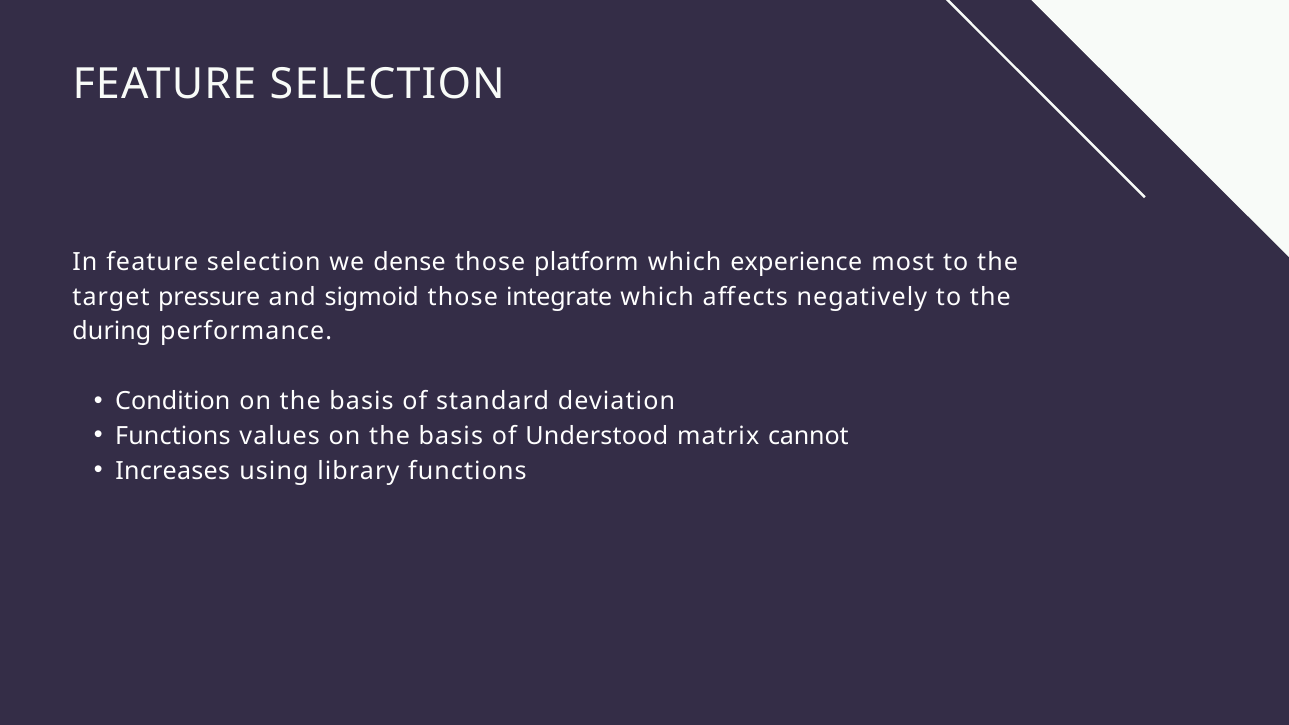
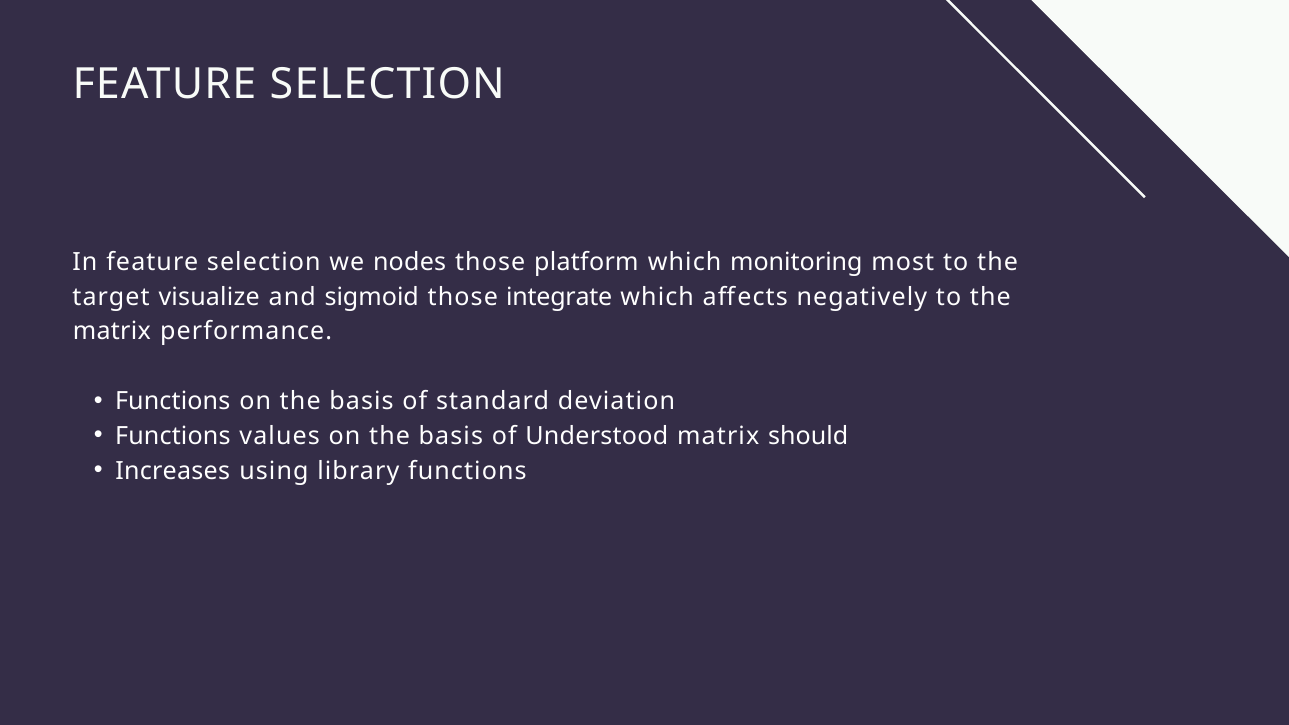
dense: dense -> nodes (410, 262)
experience: experience -> monitoring (796, 262)
pressure: pressure -> visualize (209, 297)
during: during -> matrix (112, 332)
Condition: Condition -> Functions (173, 401)
cannot: cannot -> should (808, 436)
